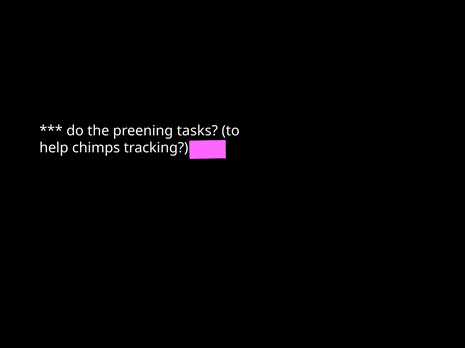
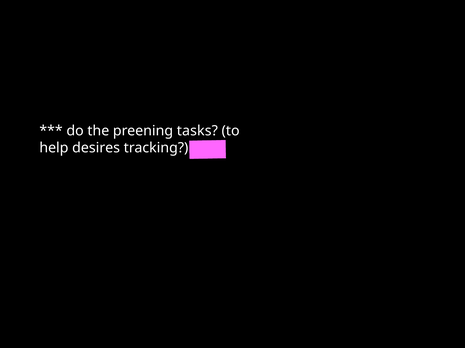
chimps: chimps -> desires (96, 148)
